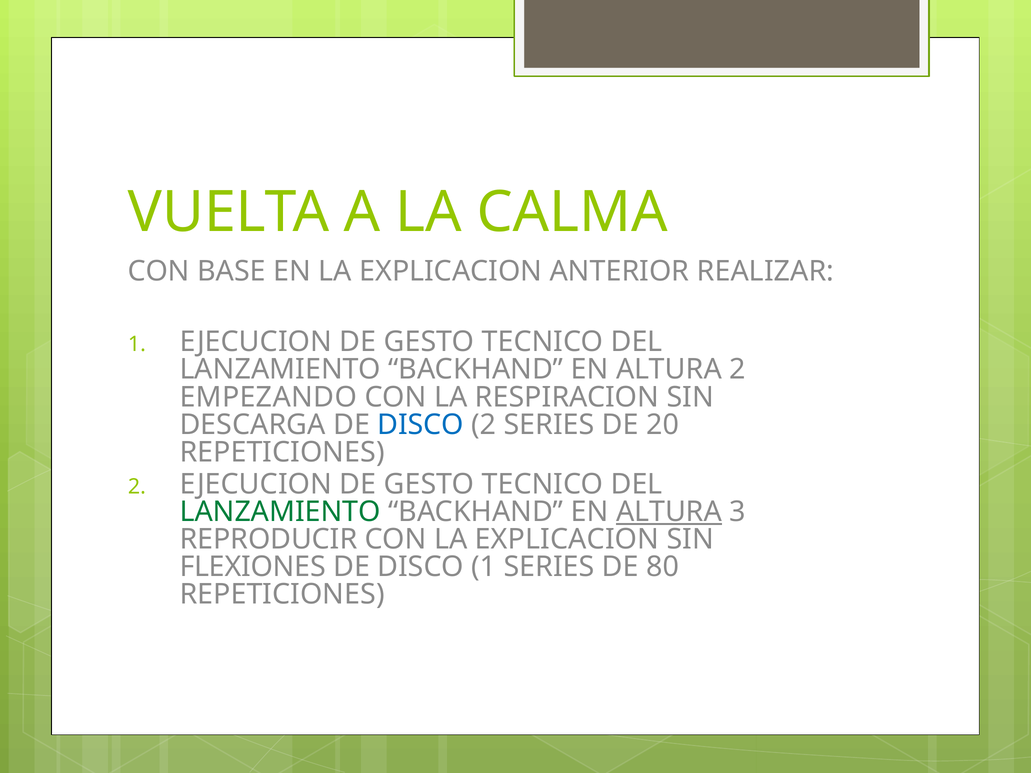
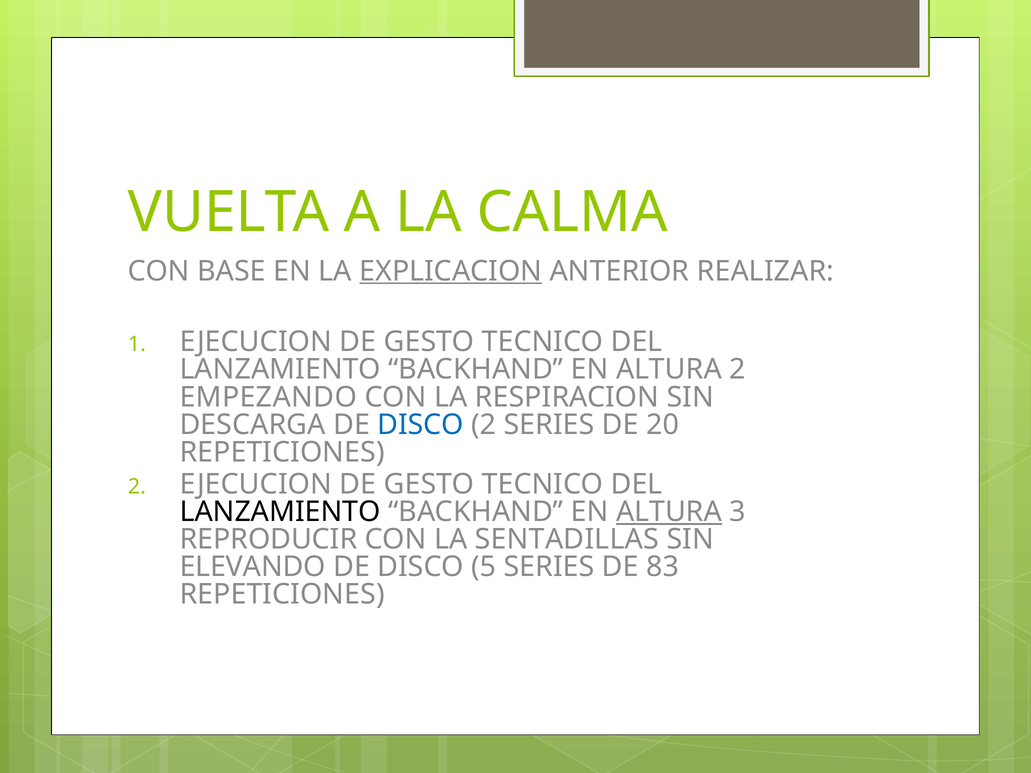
EXPLICACION underline: none -> present (451, 271)
LANZAMIENTO colour: green -> black (280, 512)
CON LA EXPLICACION: EXPLICACION -> SENTADILLAS (567, 539)
FLEXIONES: FLEXIONES -> ELEVANDO (253, 567)
DISCO 1: 1 -> 5 (484, 567)
80: 80 -> 83 (663, 567)
